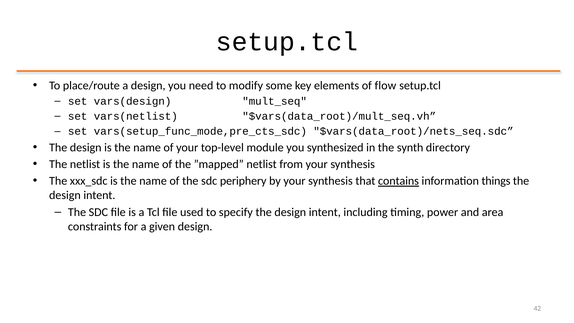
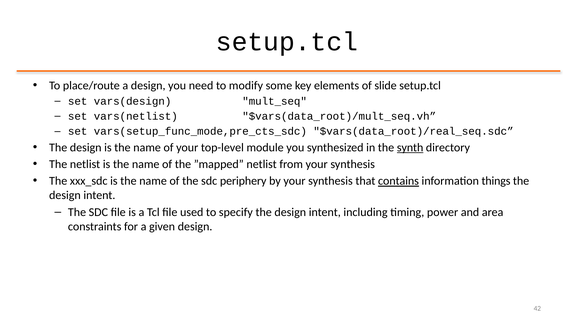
flow: flow -> slide (386, 86)
$vars(data_root)/nets_seq.sdc: $vars(data_root)/nets_seq.sdc -> $vars(data_root)/real_seq.sdc (413, 131)
synth underline: none -> present (410, 147)
